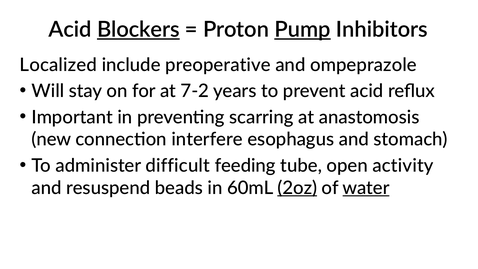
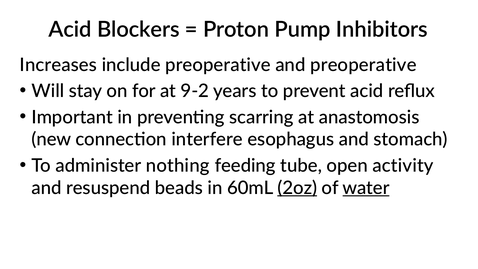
Blockers underline: present -> none (138, 30)
Pump underline: present -> none (302, 30)
Localized: Localized -> Increases (58, 65)
and ompeprazole: ompeprazole -> preoperative (363, 65)
7-2: 7-2 -> 9-2 (195, 91)
difficult: difficult -> nothing (178, 166)
